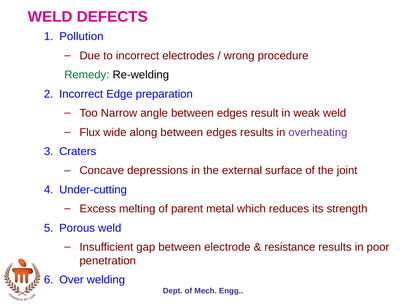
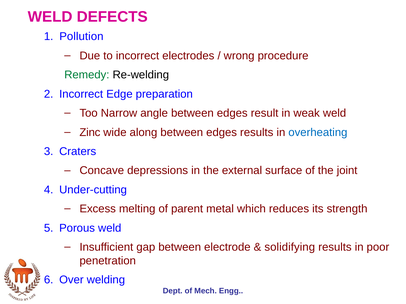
Flux: Flux -> Zinc (90, 133)
overheating colour: purple -> blue (318, 133)
resistance: resistance -> solidifying (290, 248)
